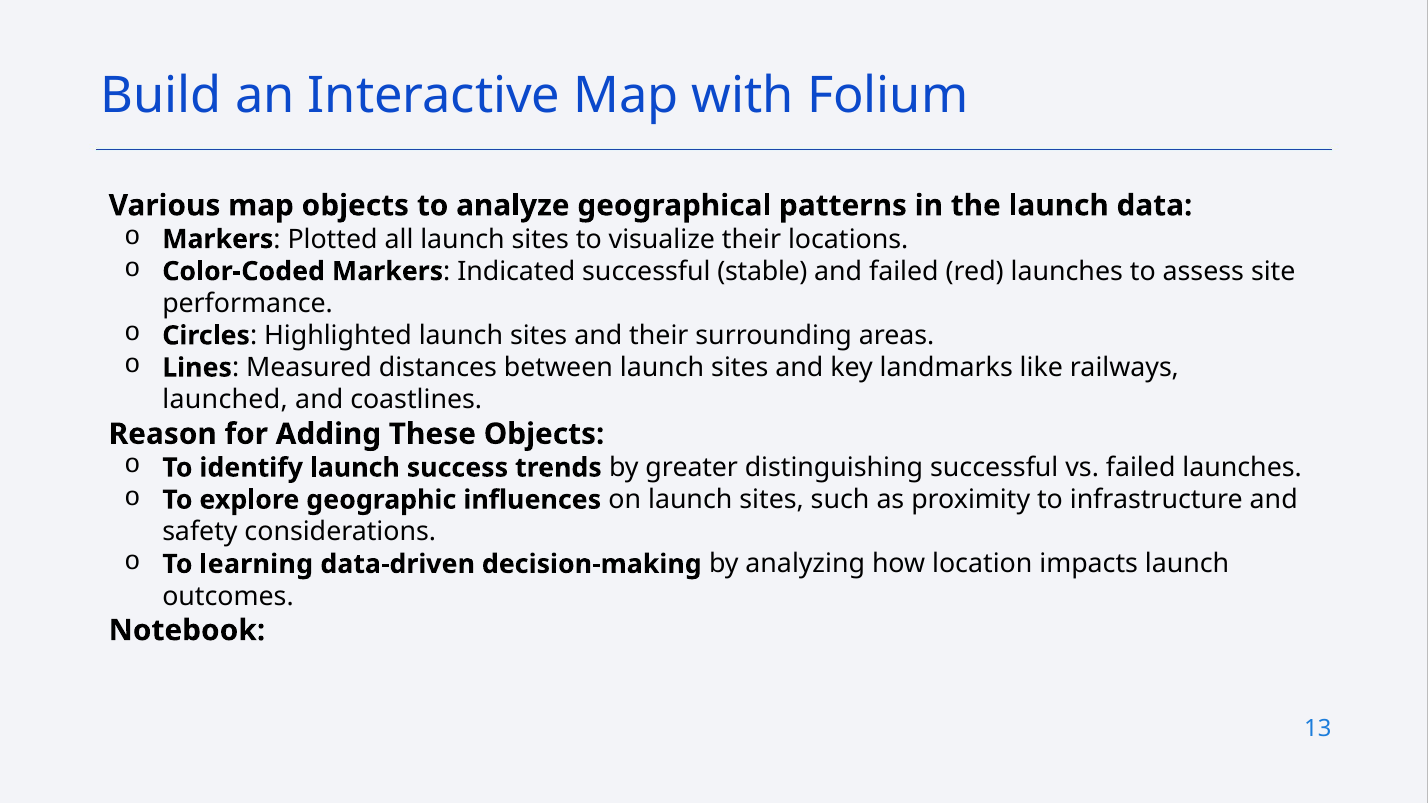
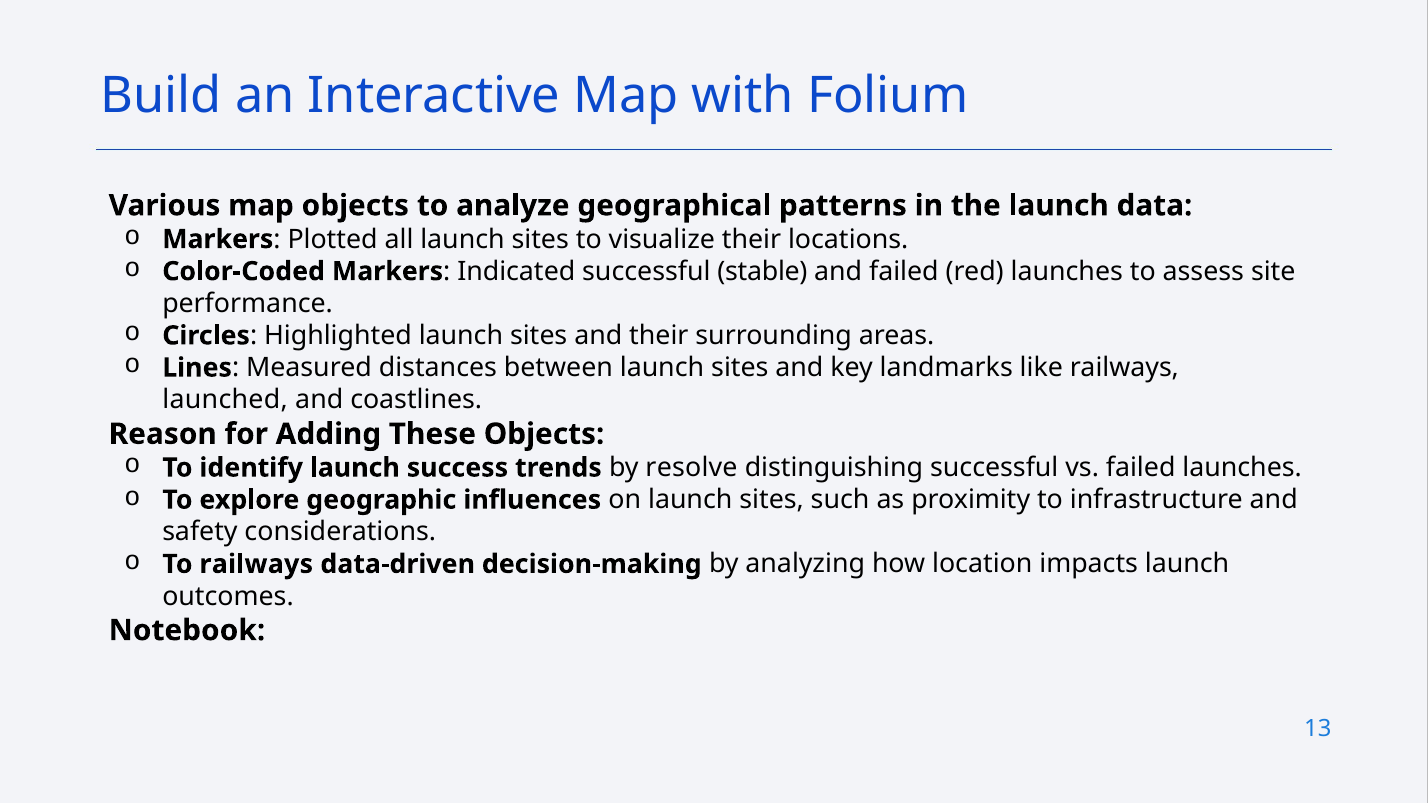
greater: greater -> resolve (692, 468)
To learning: learning -> railways (256, 564)
